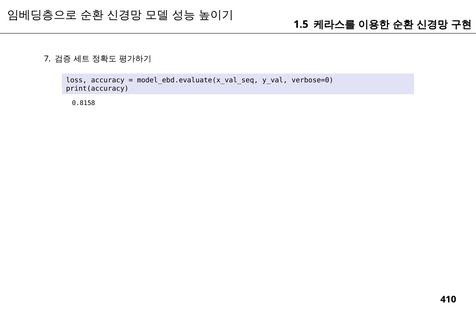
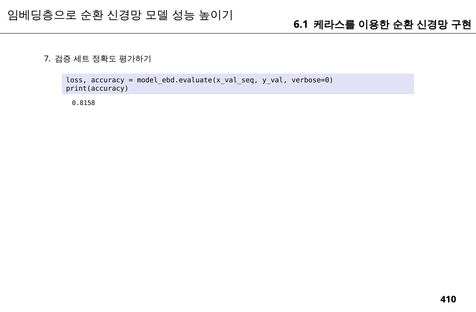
1.5: 1.5 -> 6.1 (301, 24)
